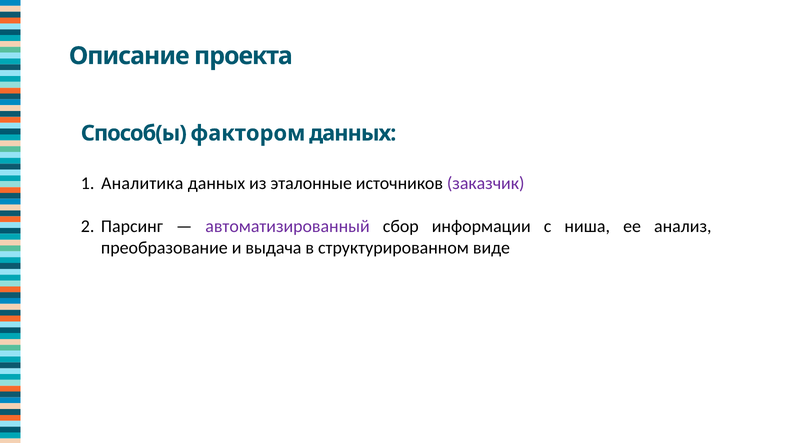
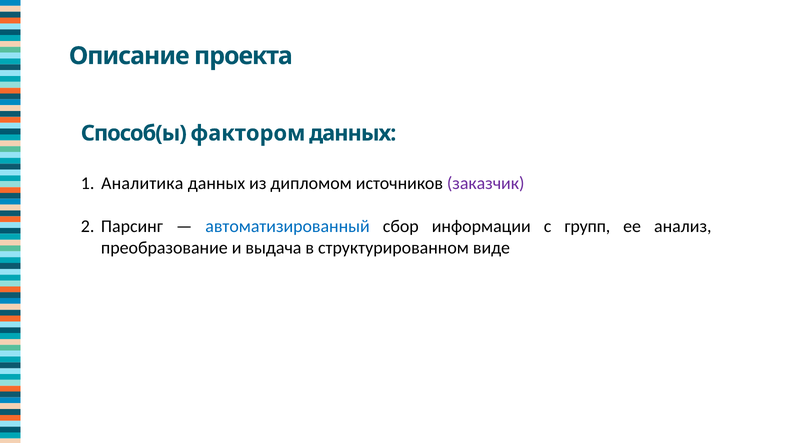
эталонные: эталонные -> дипломом (311, 183)
автоматизированный colour: purple -> blue (288, 226)
ниша: ниша -> групп (587, 226)
